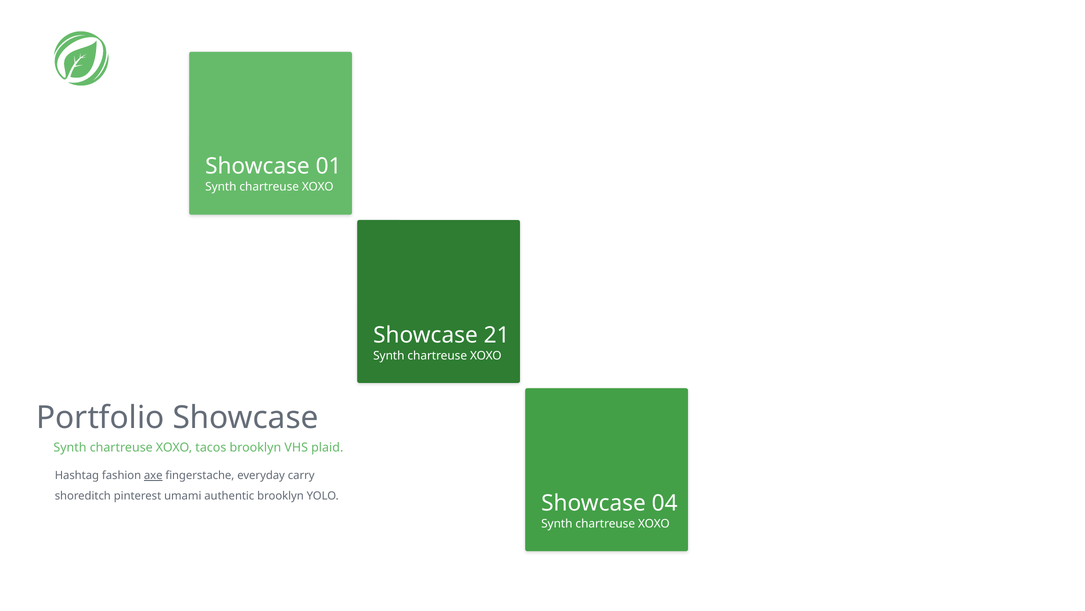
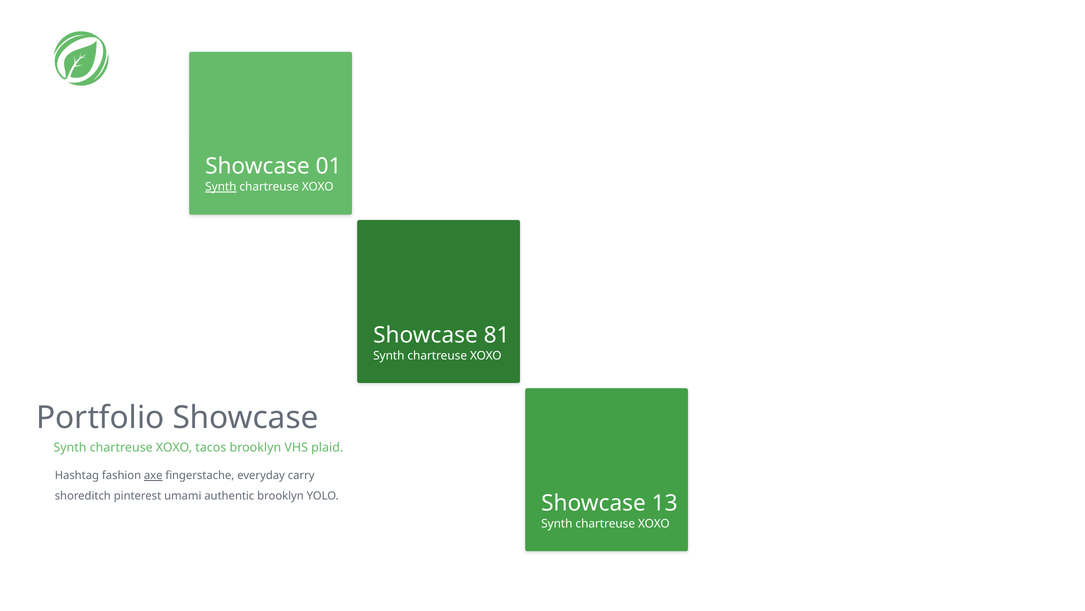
Synth underline: none -> present (221, 187)
21: 21 -> 81 (497, 335)
04: 04 -> 13 (665, 503)
